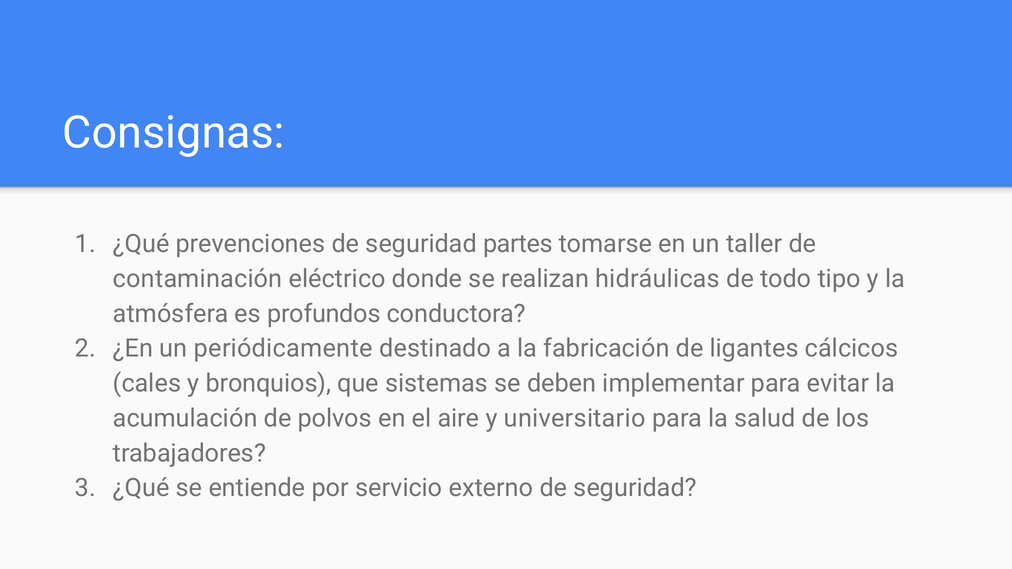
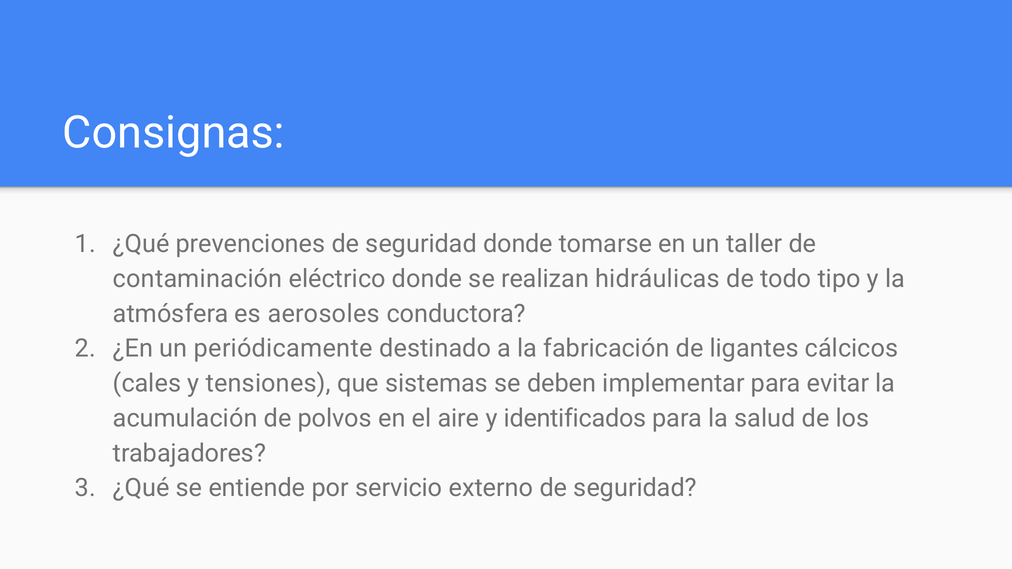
seguridad partes: partes -> donde (518, 244)
profundos: profundos -> aerosoles (324, 314)
bronquios: bronquios -> tensiones (268, 384)
universitario: universitario -> identificados (575, 419)
